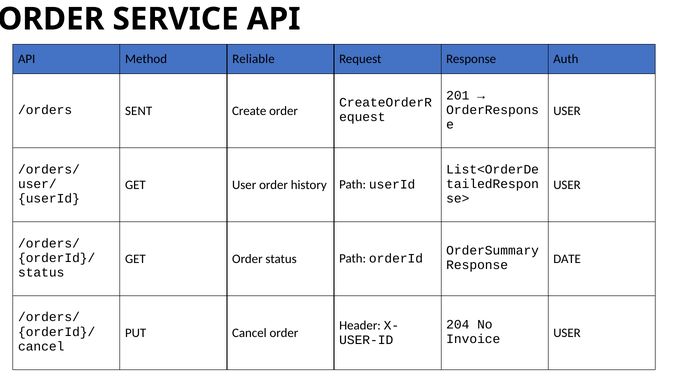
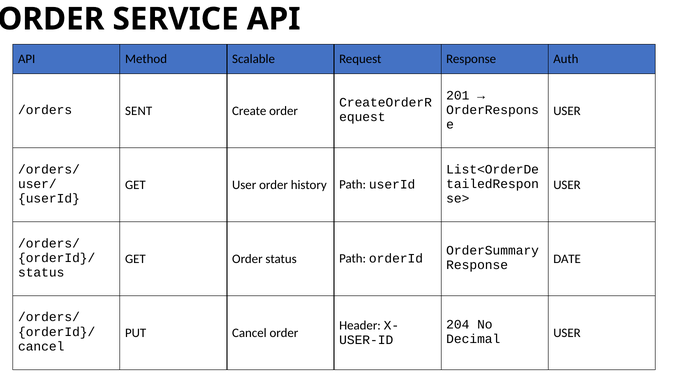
Reliable: Reliable -> Scalable (254, 59)
Invoice: Invoice -> Decimal (473, 340)
